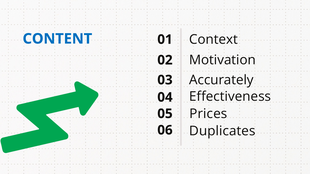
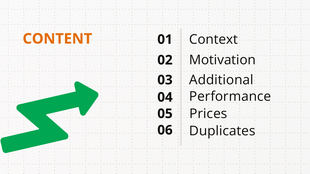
CONTENT colour: blue -> orange (57, 39)
Accurately: Accurately -> Additional (221, 80)
Effectiveness: Effectiveness -> Performance (230, 97)
